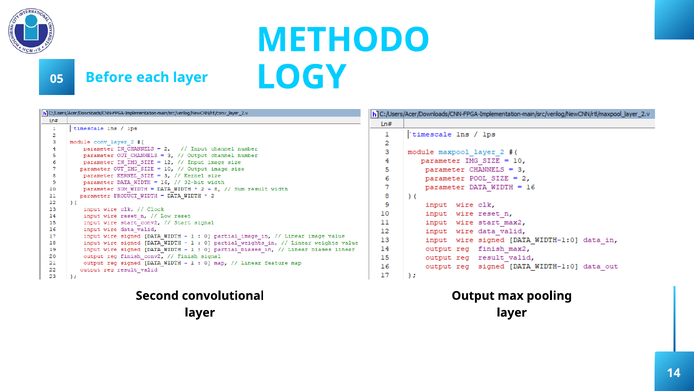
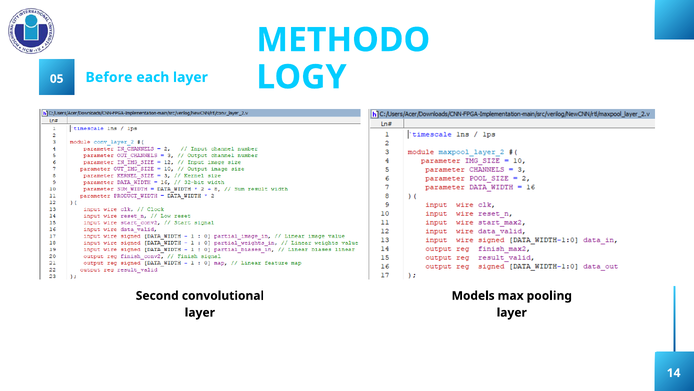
Output: Output -> Models (473, 295)
